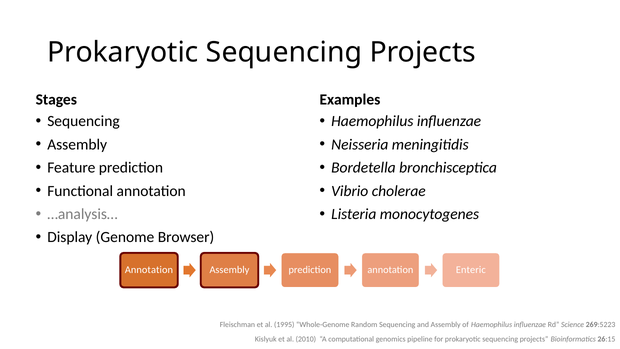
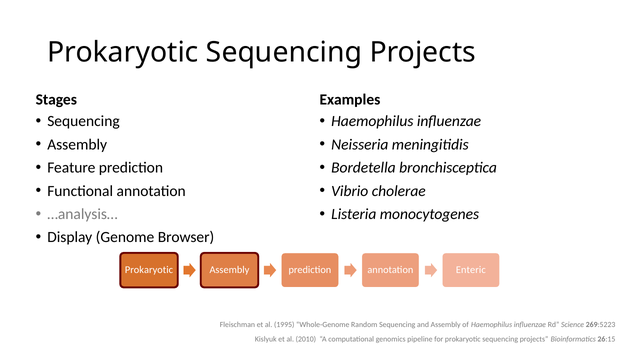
Annotation: Annotation -> Prokaryotic (149, 270)
